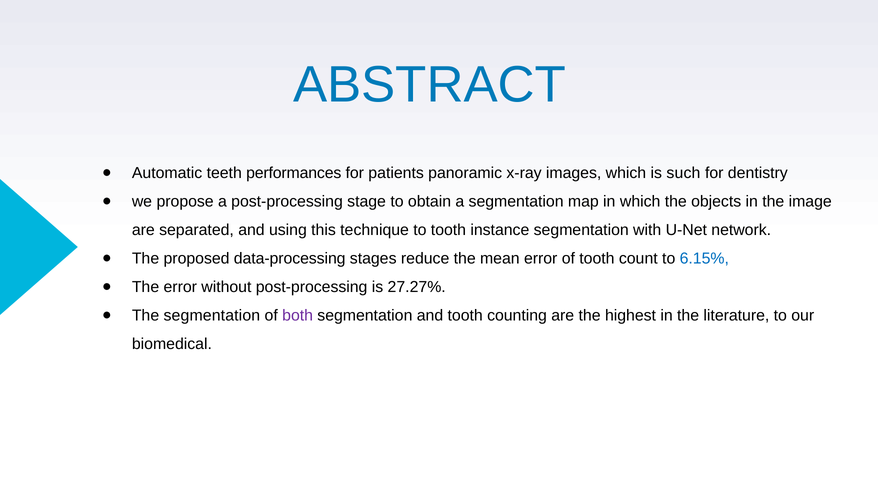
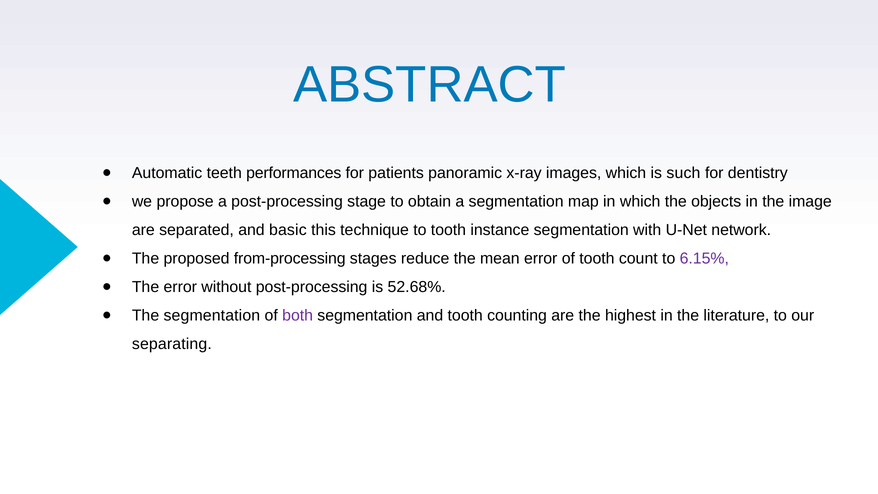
using: using -> basic (288, 230)
data-processing: data-processing -> from-processing (290, 258)
6.15% colour: blue -> purple (704, 258)
27.27%: 27.27% -> 52.68% (417, 287)
biomedical: biomedical -> separating (172, 344)
